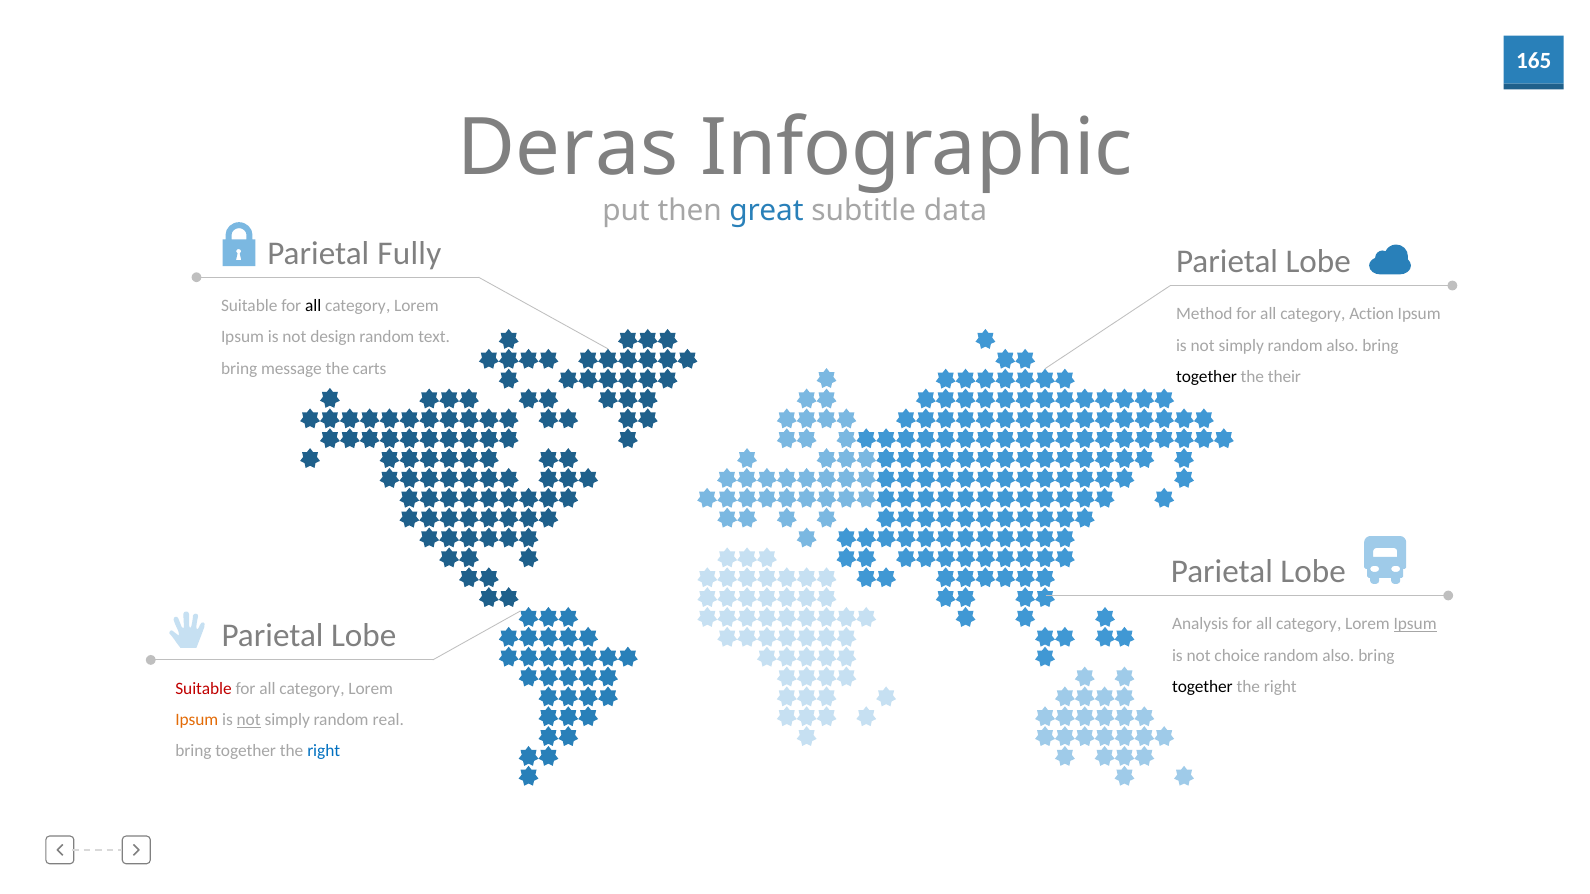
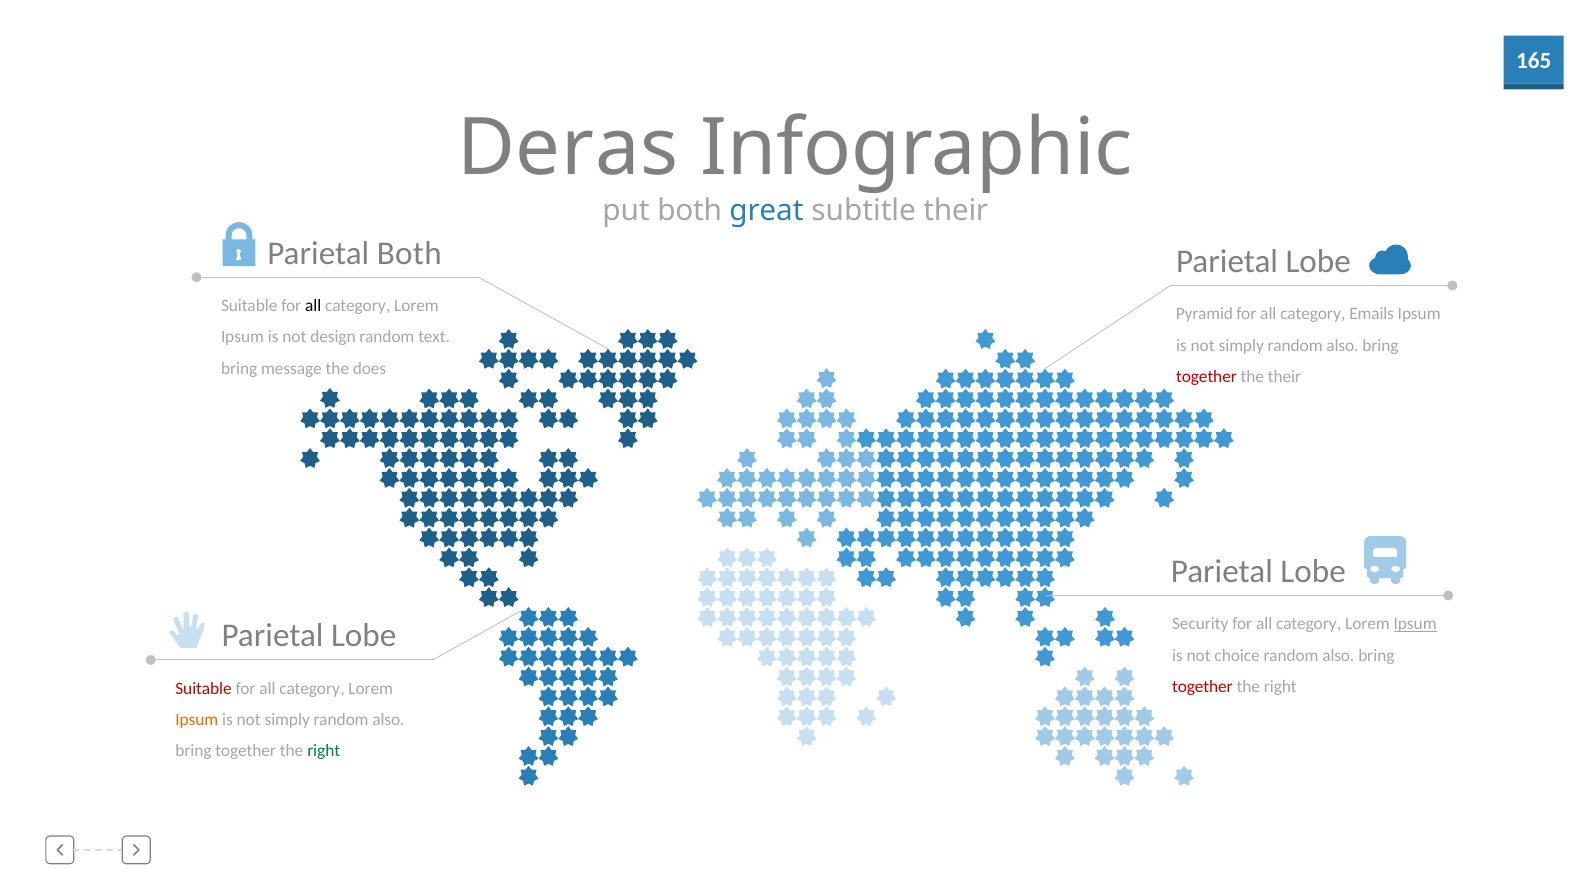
put then: then -> both (690, 211)
subtitle data: data -> their (956, 211)
Parietal Fully: Fully -> Both (409, 253)
Method: Method -> Pyramid (1204, 314)
Action: Action -> Emails (1372, 314)
carts: carts -> does (370, 368)
together colour: black -> red (1206, 377)
Analysis: Analysis -> Security (1200, 624)
together colour: black -> red (1202, 687)
not underline: present -> none (249, 720)
real: real -> also (388, 720)
right colour: blue -> green (324, 751)
